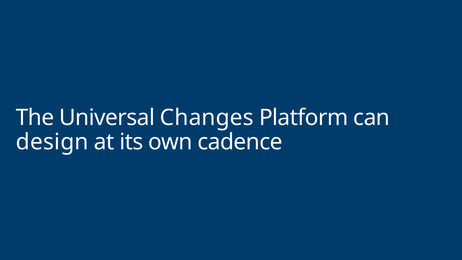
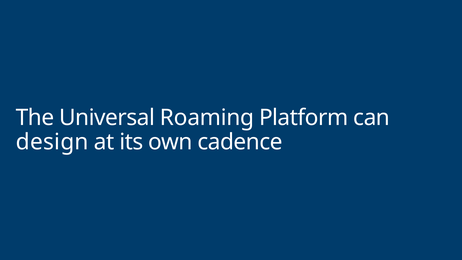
Changes: Changes -> Roaming (207, 118)
